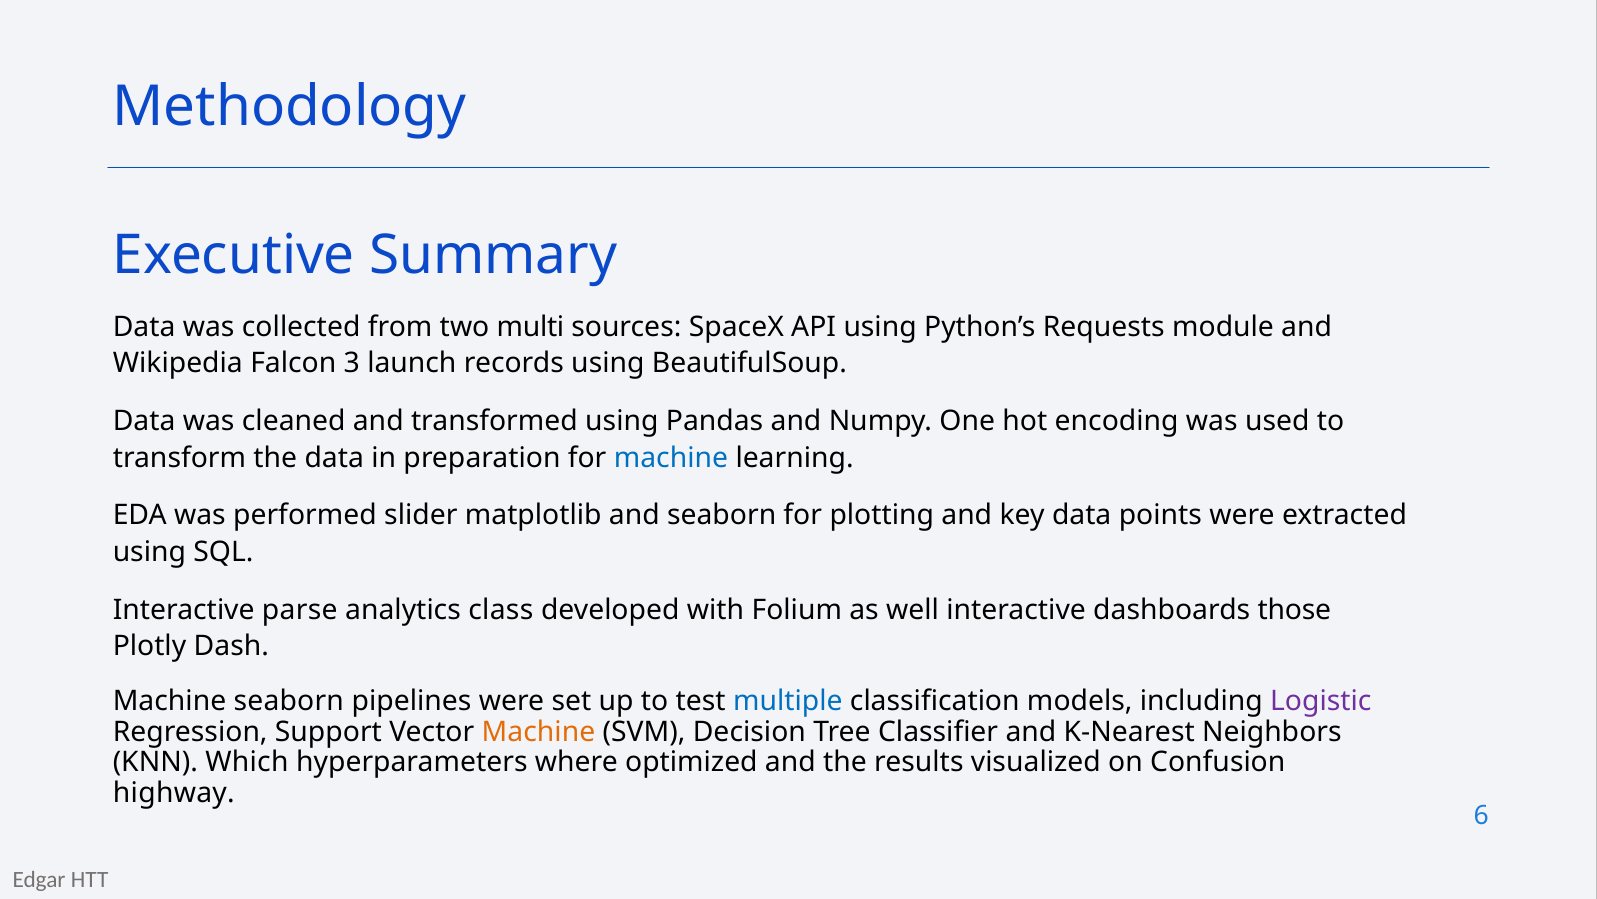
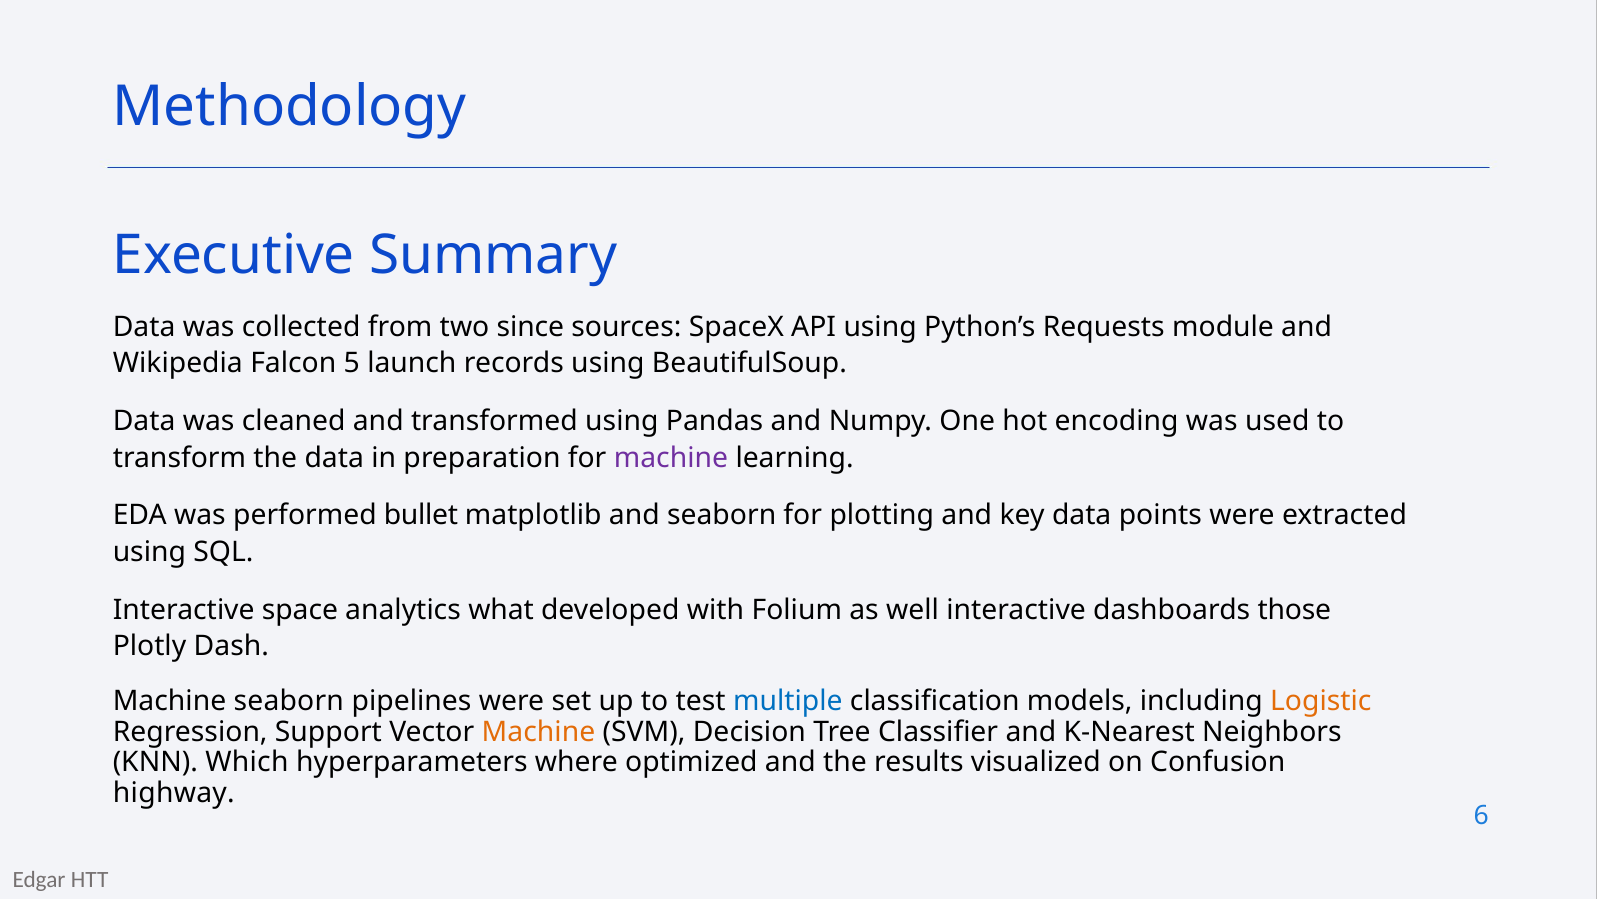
multi: multi -> since (530, 327)
3: 3 -> 5 (352, 363)
machine colour: blue -> purple (671, 458)
slider: slider -> bullet (421, 515)
parse: parse -> space (300, 609)
class: class -> what (501, 609)
Logistic colour: purple -> orange (1321, 701)
